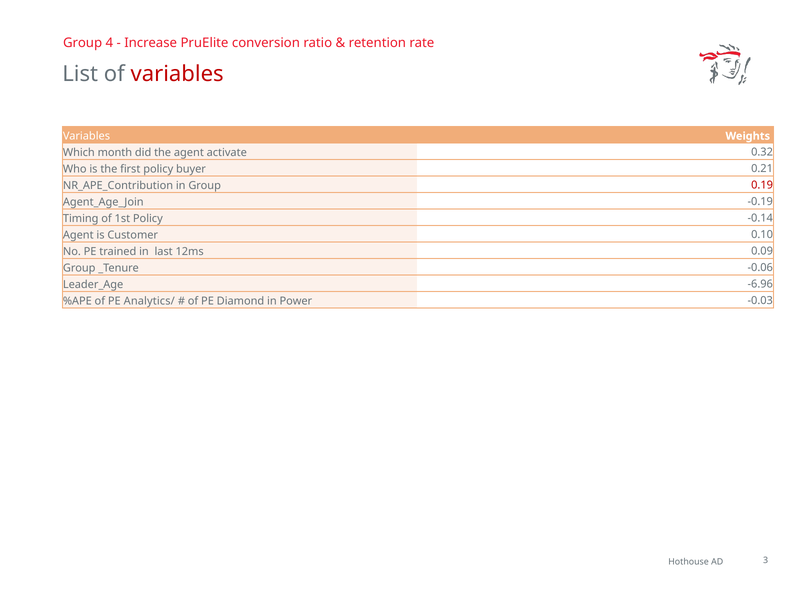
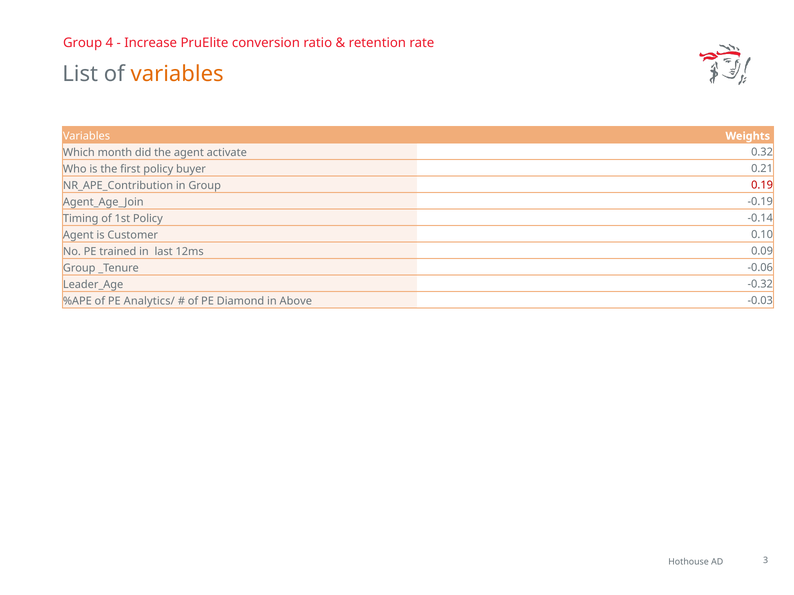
variables colour: red -> orange (177, 74)
-6.96: -6.96 -> -0.32 (760, 284)
Power: Power -> Above (296, 301)
